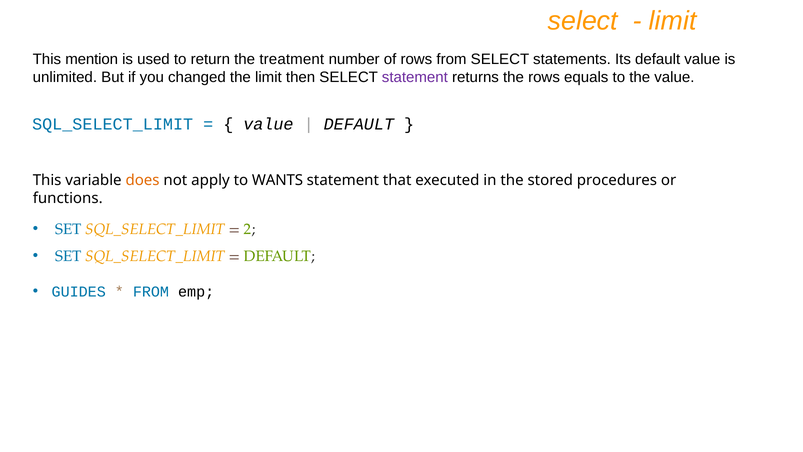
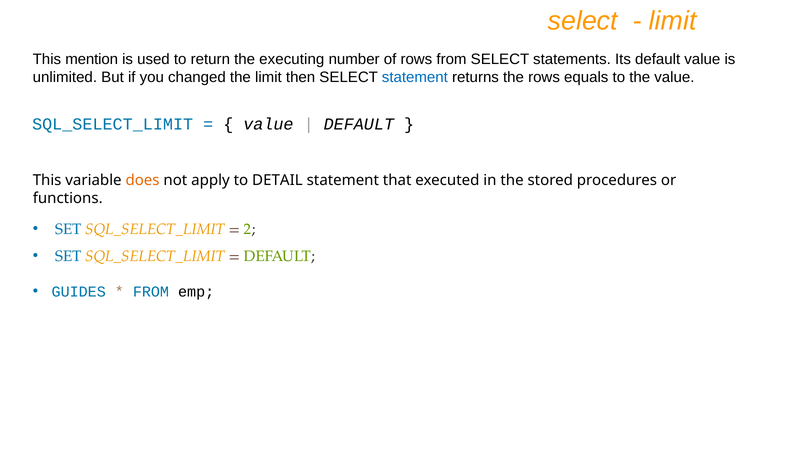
treatment: treatment -> executing (292, 59)
statement colour: purple -> blue (415, 77)
WANTS: WANTS -> DETAIL (277, 180)
